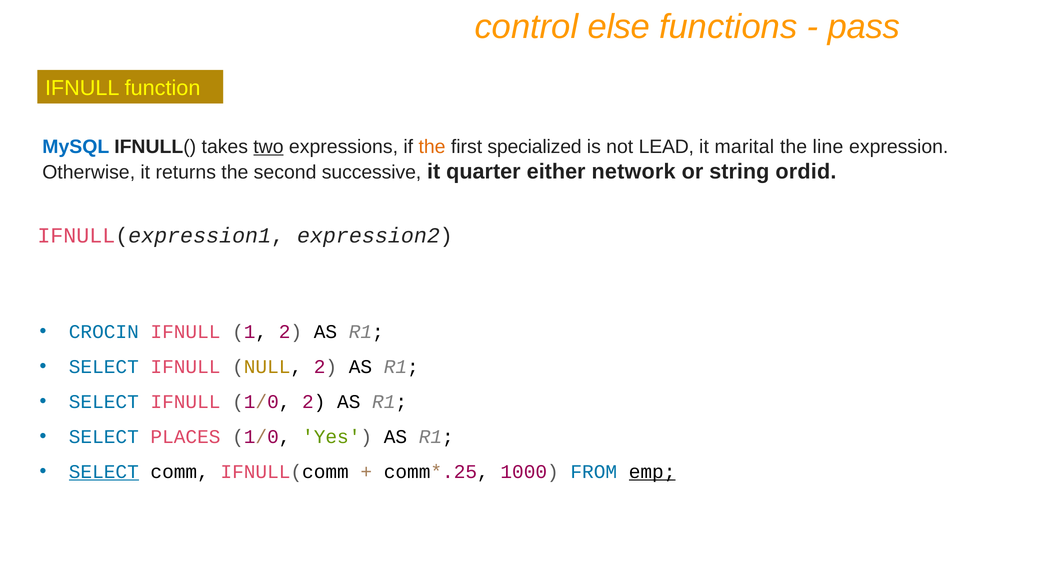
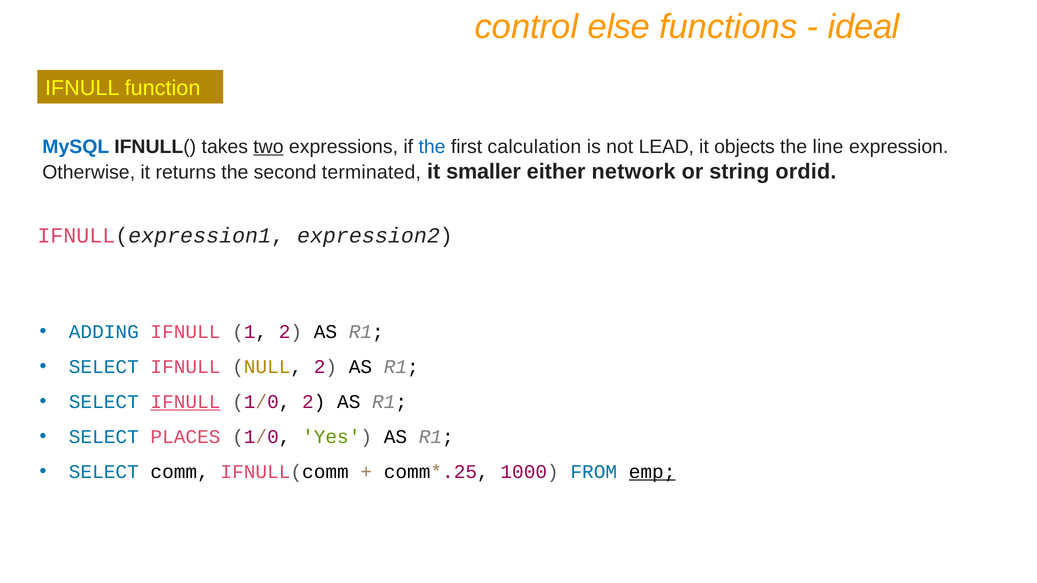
pass: pass -> ideal (864, 27)
the colour: orange -> blue (432, 147)
specialized: specialized -> calculation (534, 147)
marital: marital -> objects (745, 147)
successive: successive -> terminated (371, 172)
quarter: quarter -> smaller (484, 172)
CROCIN: CROCIN -> ADDING (104, 332)
IFNULL underline: none -> present (185, 402)
SELECT underline: present -> none (104, 472)
